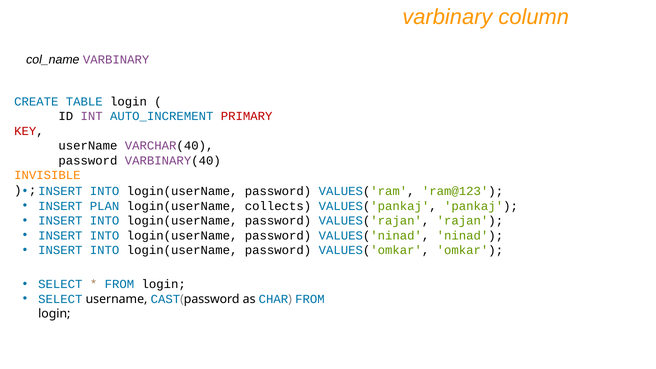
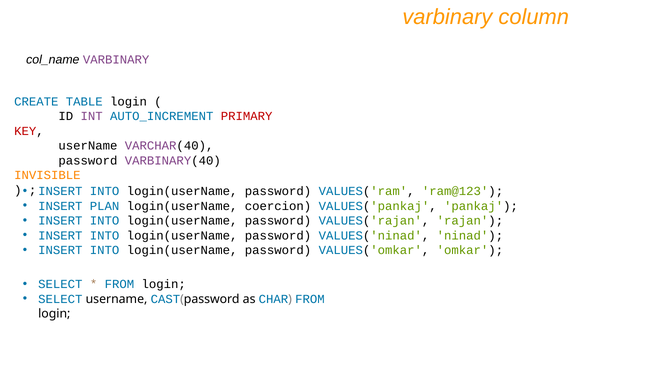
collects: collects -> coercion (278, 206)
